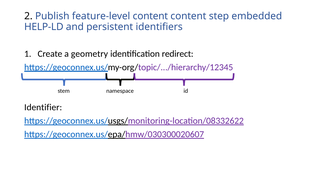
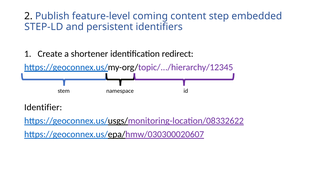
feature-level content: content -> coming (150, 16)
HELP-LD: HELP-LD -> STEP-LD (44, 27)
geometry: geometry -> shortener (90, 54)
